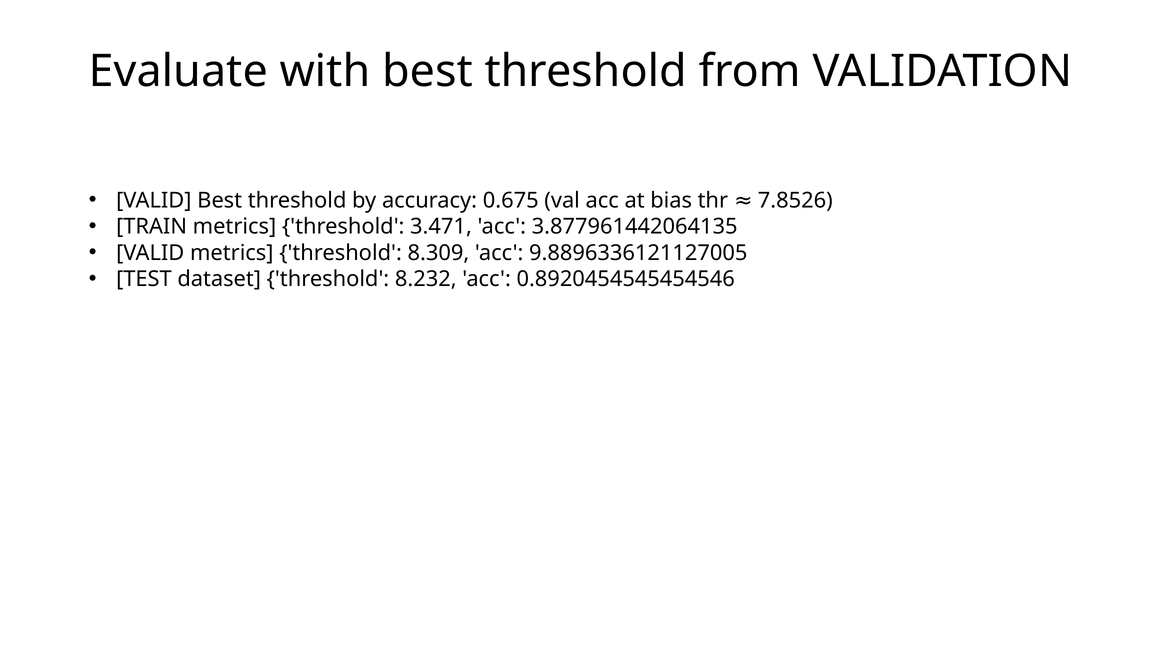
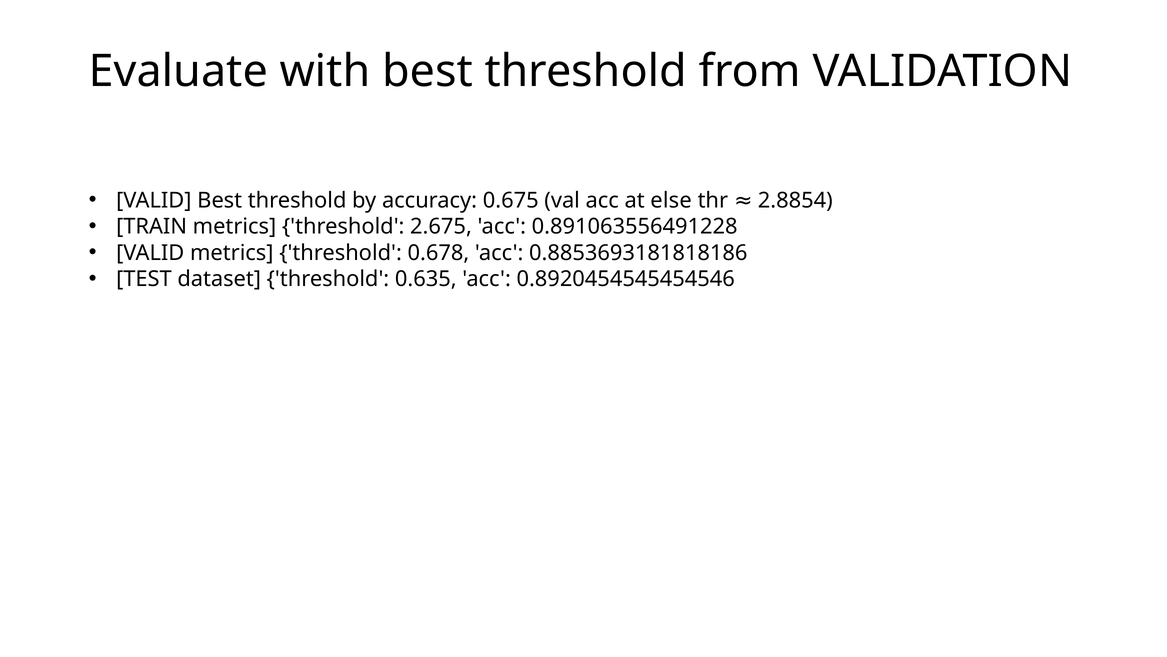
bias: bias -> else (671, 200)
7.8526: 7.8526 -> 2.8854 (795, 200)
3.471: 3.471 -> 2.675 (441, 226)
3.877961442064135: 3.877961442064135 -> 0.891063556491228 (635, 226)
8.309: 8.309 -> 0.678 (438, 253)
9.8896336121127005: 9.8896336121127005 -> 0.8853693181818186 (638, 253)
8.232: 8.232 -> 0.635 (426, 279)
